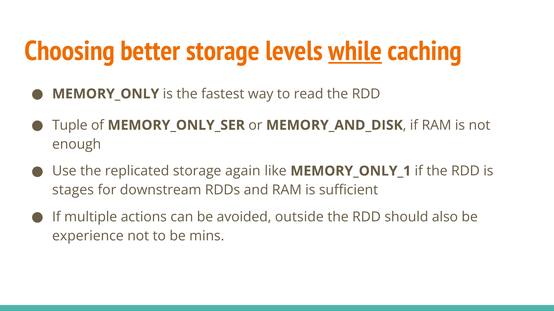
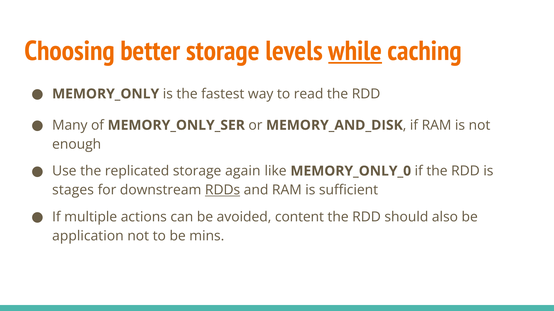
Tuple: Tuple -> Many (70, 125)
MEMORY_ONLY_1: MEMORY_ONLY_1 -> MEMORY_ONLY_0 (351, 171)
RDDs underline: none -> present (223, 190)
outside: outside -> content (299, 217)
experience: experience -> application (88, 236)
